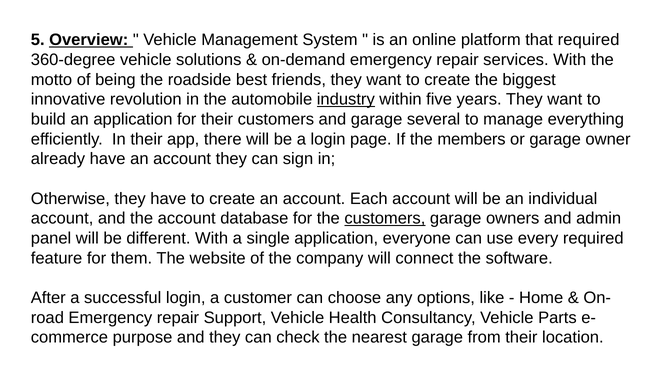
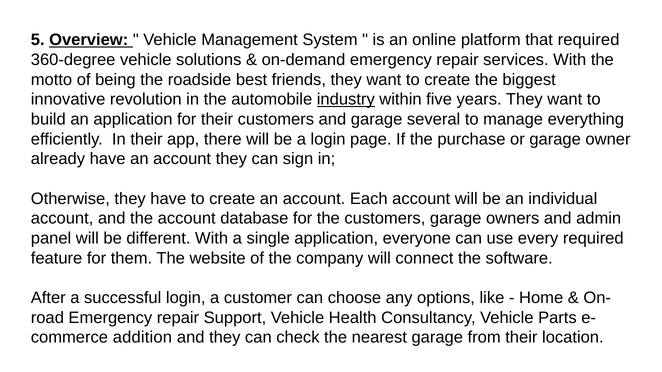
members: members -> purchase (471, 139)
customers underline: present -> none (385, 219)
purpose: purpose -> addition (142, 338)
